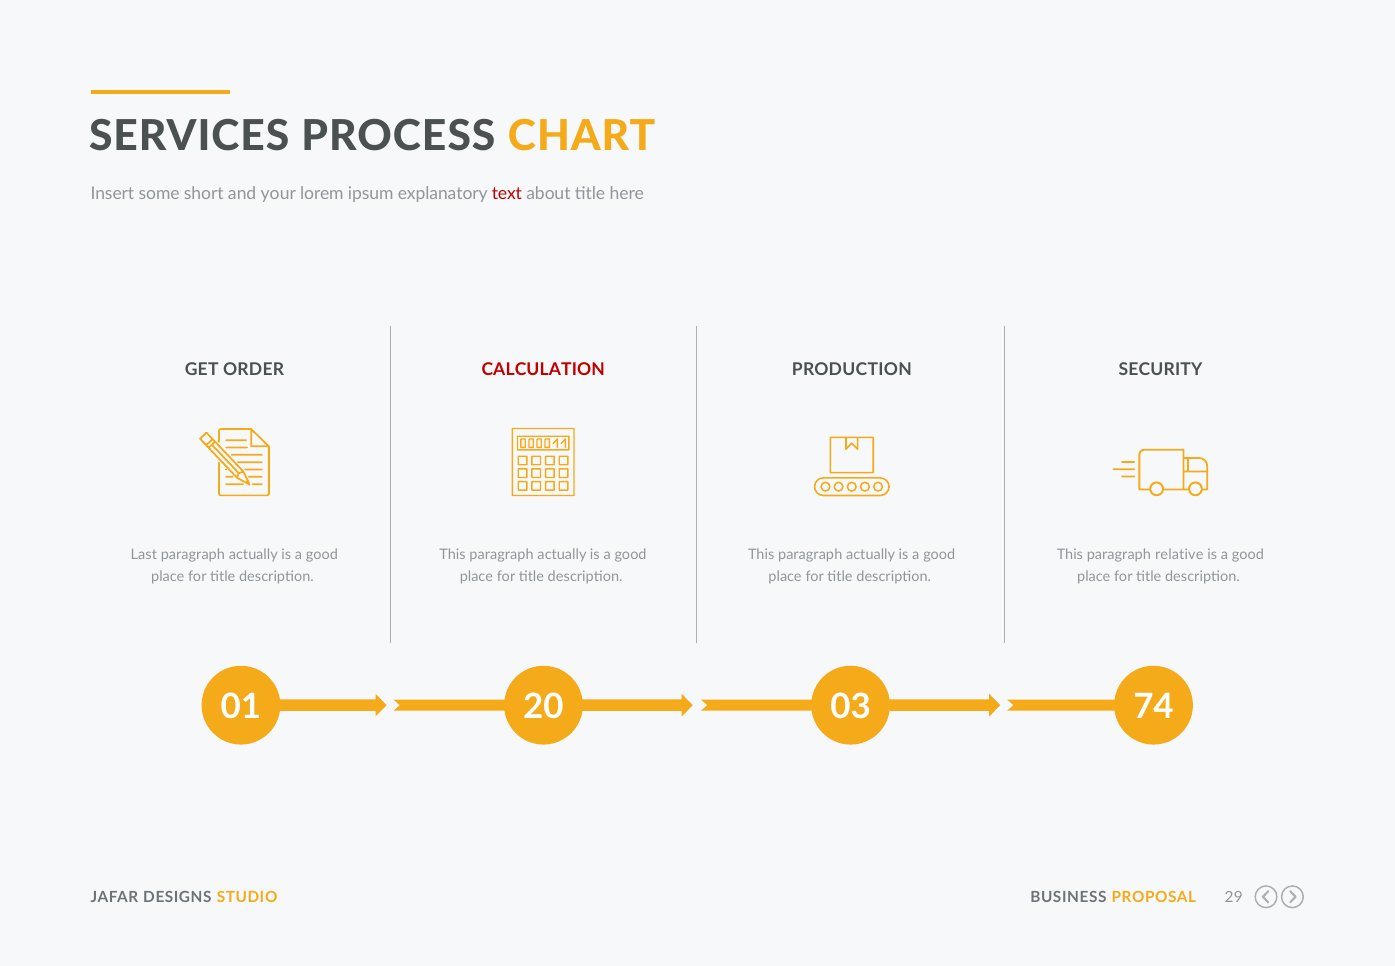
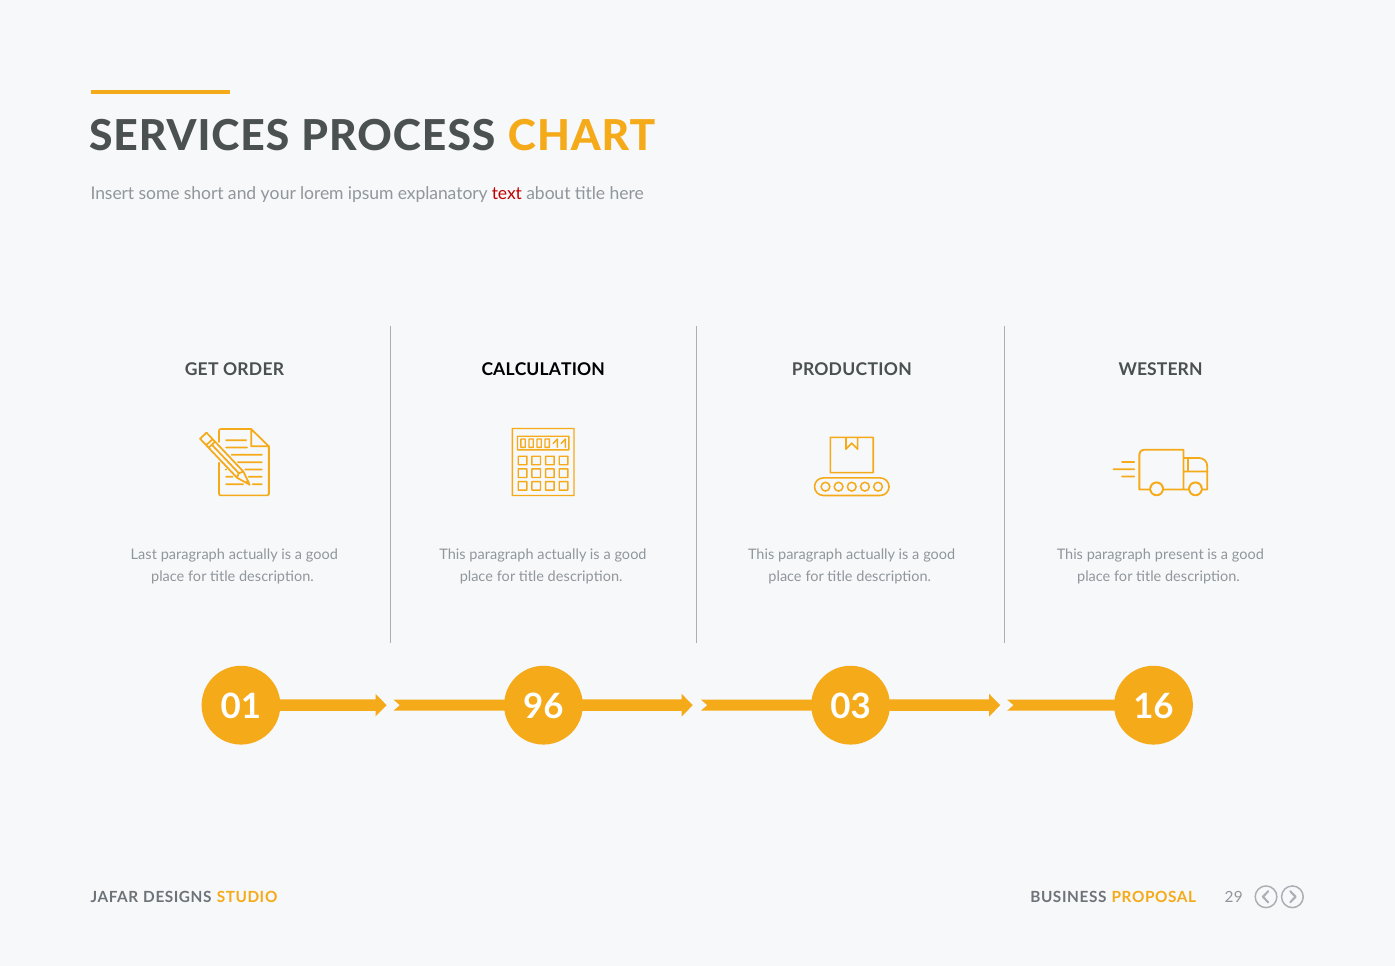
CALCULATION colour: red -> black (543, 370)
SECURITY: SECURITY -> WESTERN (1161, 370)
relative: relative -> present (1179, 554)
20: 20 -> 96 (543, 707)
74: 74 -> 16 (1153, 707)
